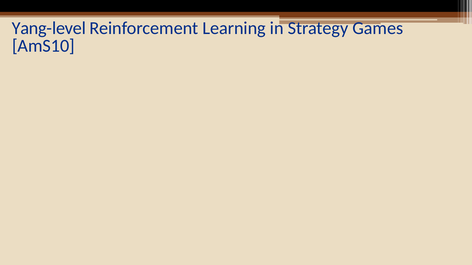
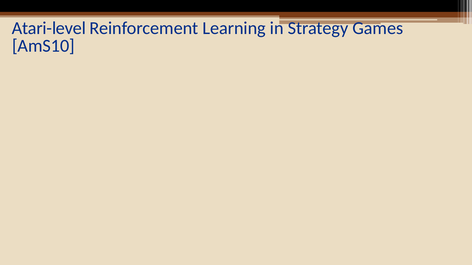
Yang-level: Yang-level -> Atari-level (49, 28)
